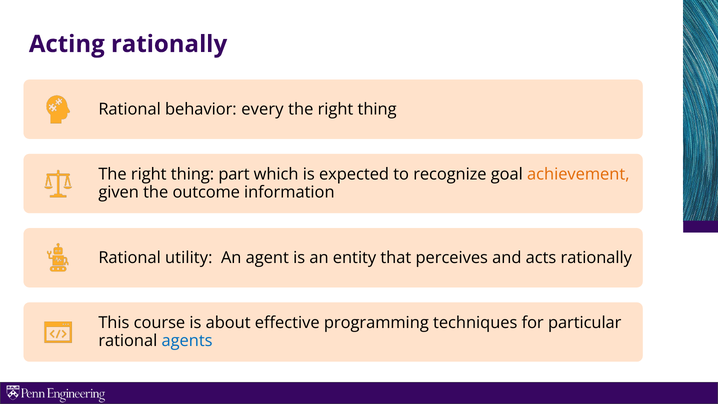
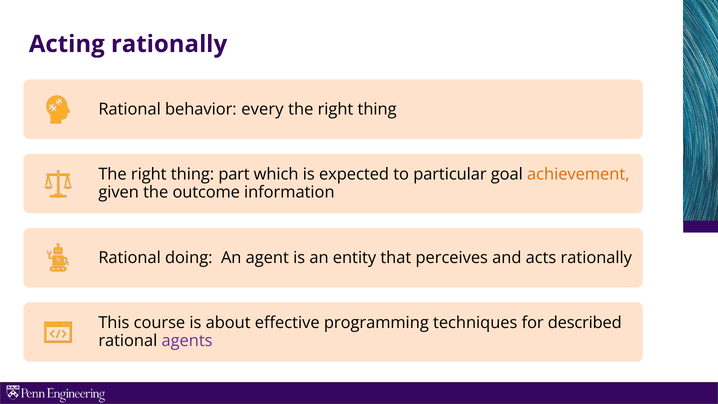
recognize: recognize -> particular (450, 174)
utility: utility -> doing (189, 258)
particular: particular -> described (585, 323)
agents colour: blue -> purple (187, 341)
